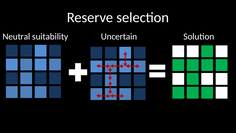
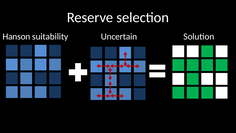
Neutral: Neutral -> Hanson (16, 36)
